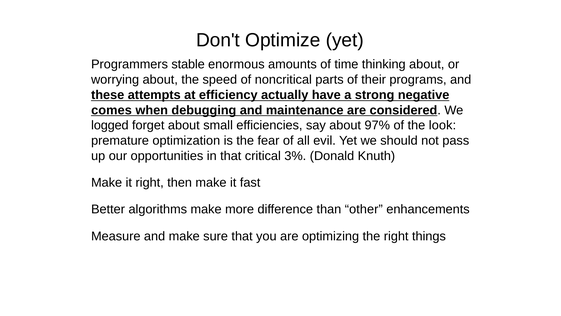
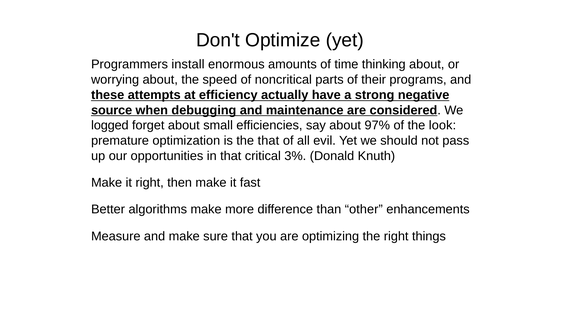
stable: stable -> install (188, 64)
comes: comes -> source (112, 110)
the fear: fear -> that (268, 141)
